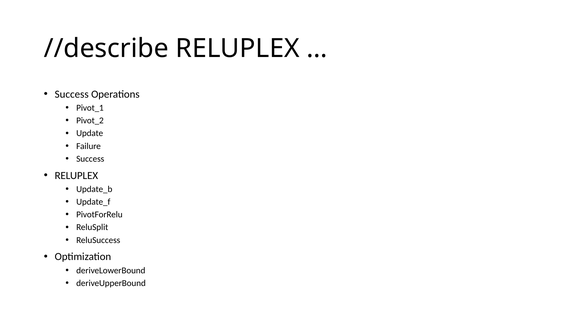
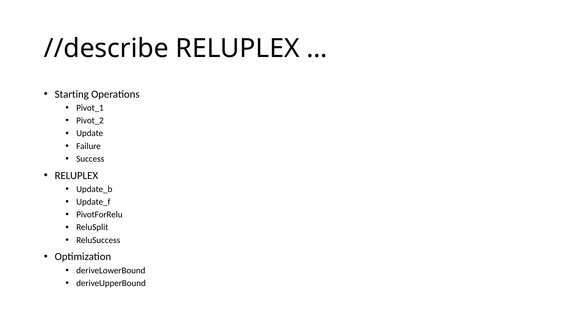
Success: Success -> Starting (72, 94)
